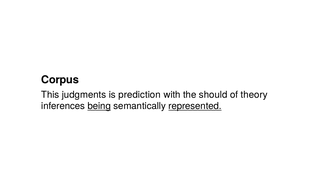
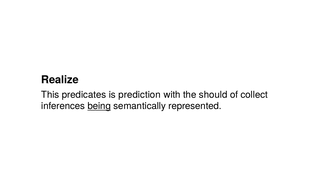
Corpus: Corpus -> Realize (60, 80)
judgments: judgments -> predicates (84, 95)
theory: theory -> collect (254, 95)
represented underline: present -> none (195, 106)
